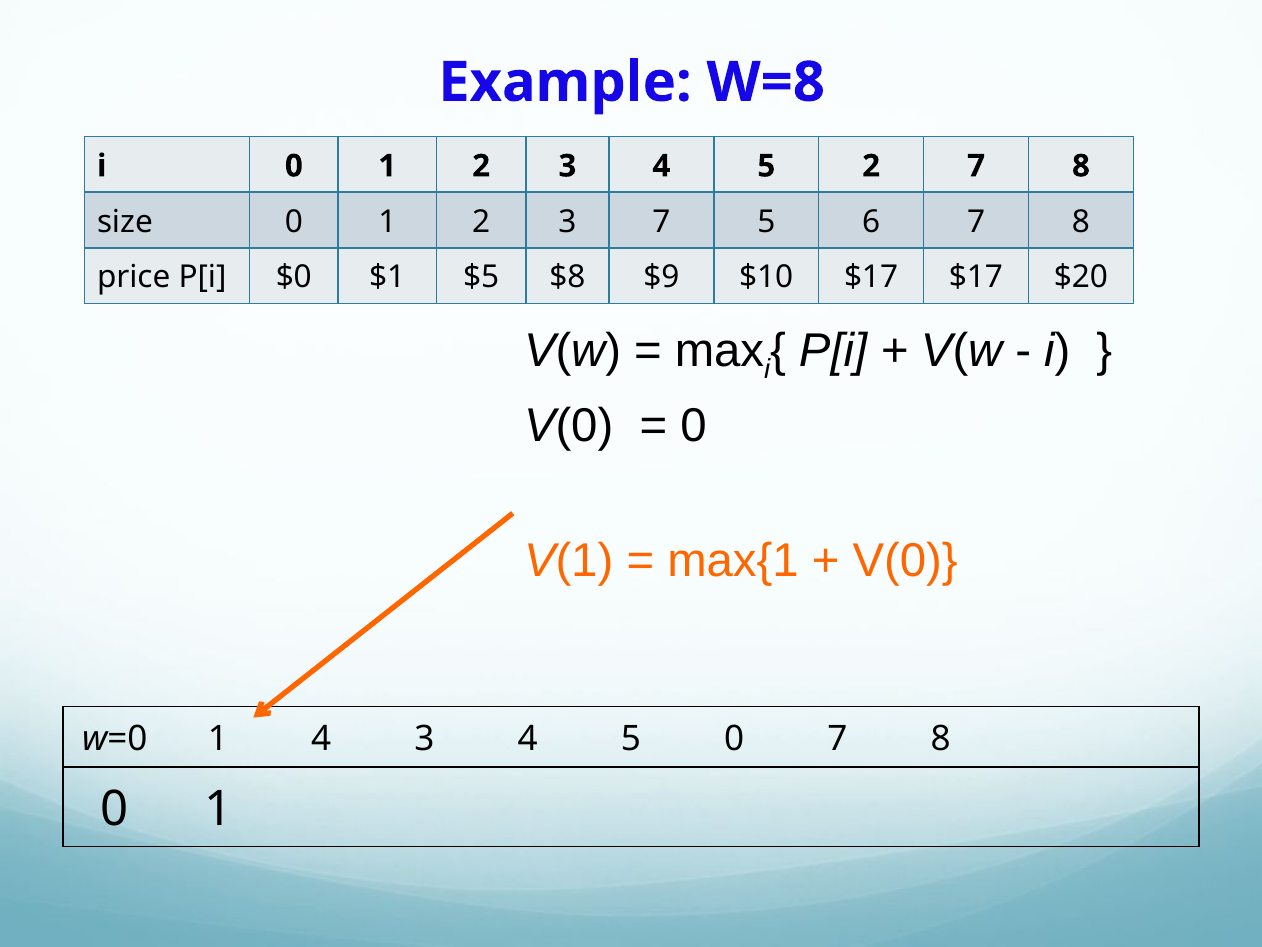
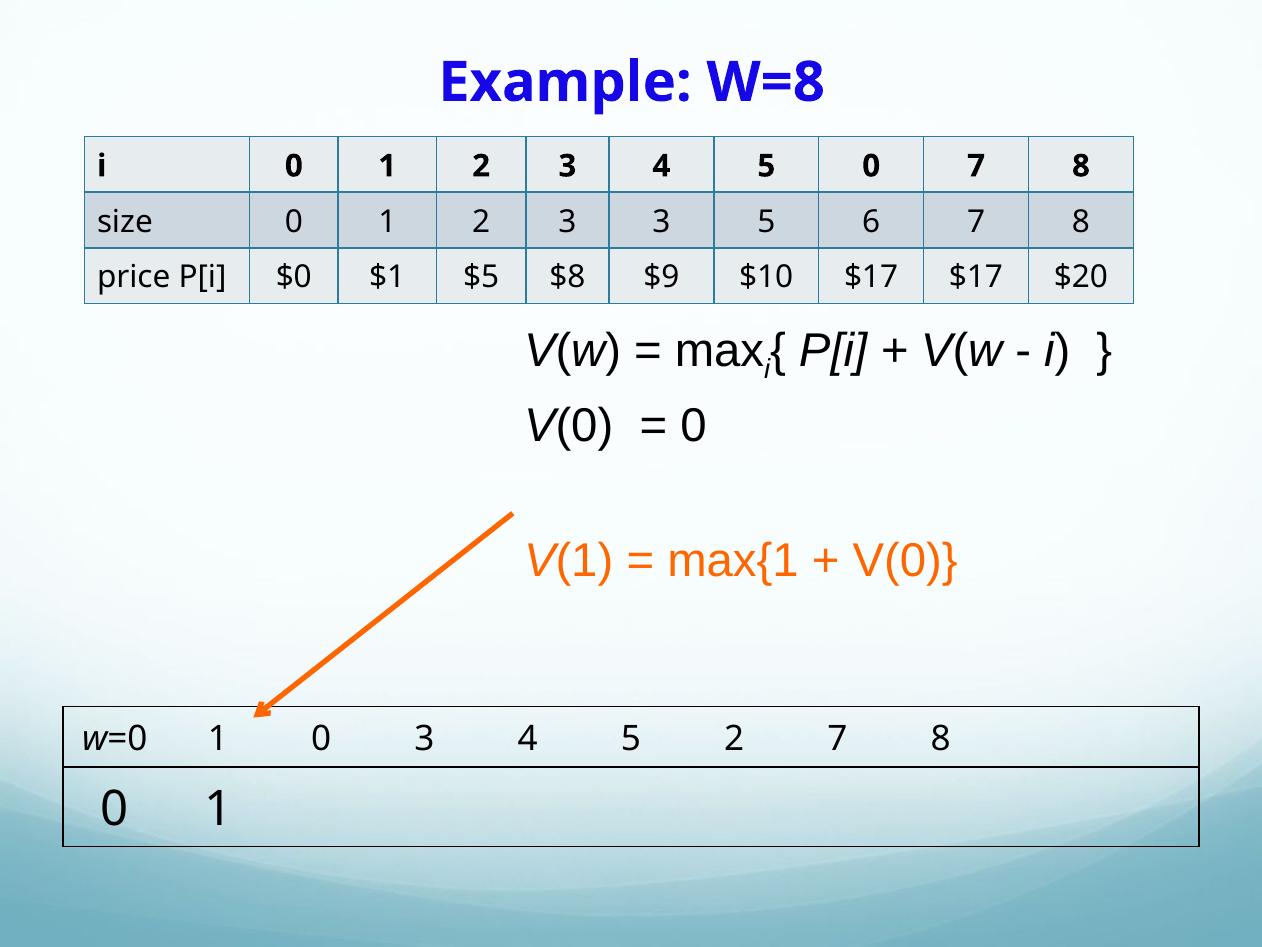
5 2: 2 -> 0 (871, 166)
3 7: 7 -> 3 (661, 222)
1 4: 4 -> 0 (321, 739)
5 0: 0 -> 2 (734, 739)
